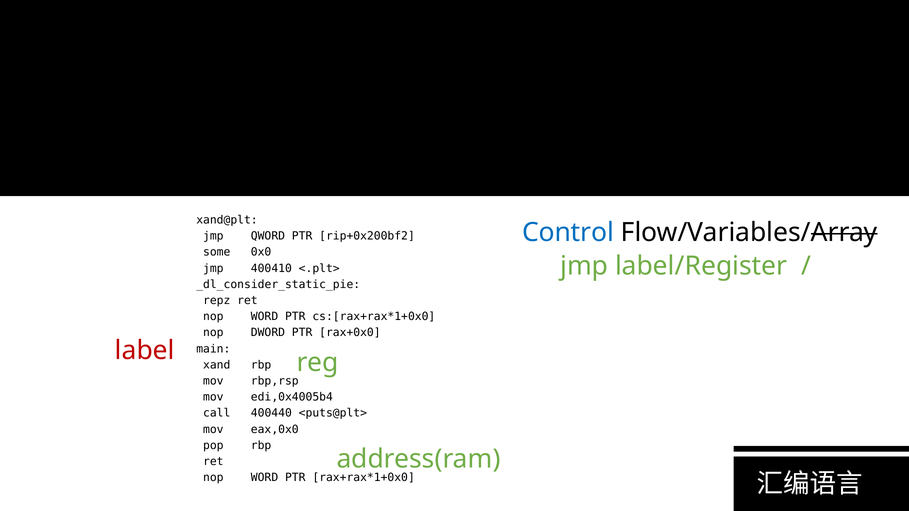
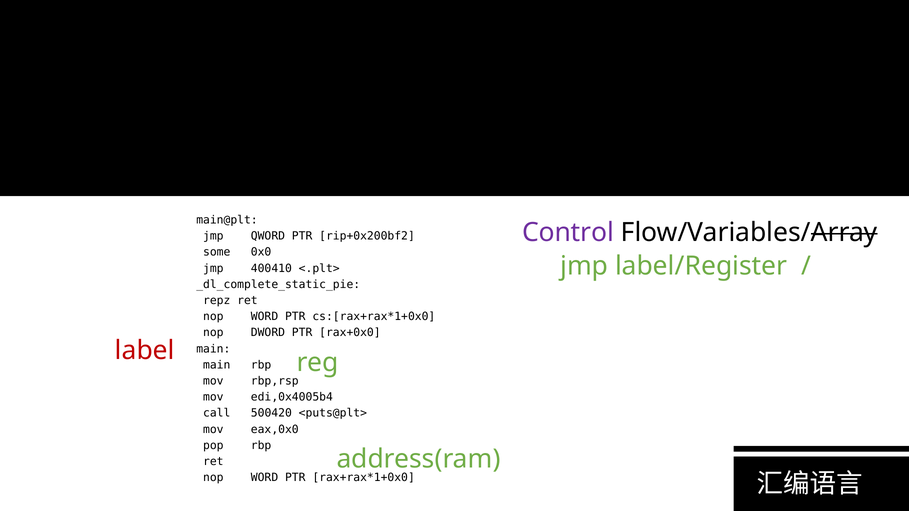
xand@plt: xand@plt -> main@plt (227, 220)
Control colour: blue -> purple (568, 233)
_dl_consider_static_pie: _dl_consider_static_pie -> _dl_complete_static_pie (278, 285)
xand: xand -> main (217, 365)
400440: 400440 -> 500420 (271, 413)
